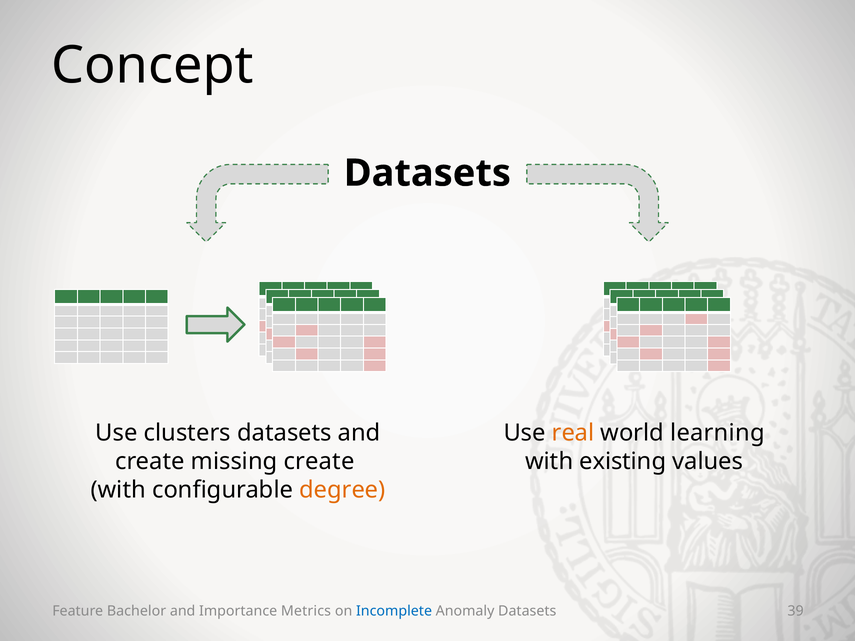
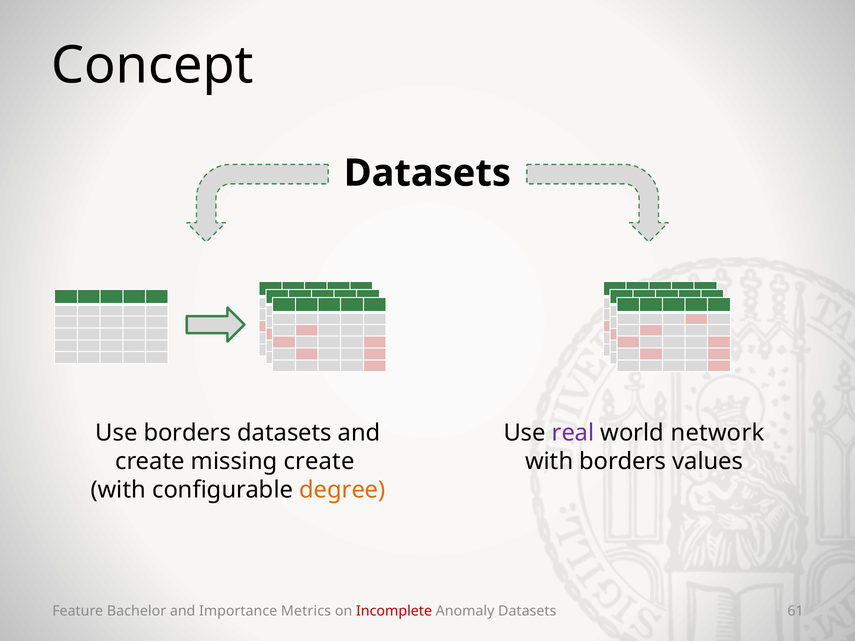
Use clusters: clusters -> borders (187, 433)
real colour: orange -> purple (573, 433)
learning: learning -> network (718, 433)
with existing: existing -> borders (623, 462)
Incomplete colour: blue -> red (394, 611)
39: 39 -> 61 (796, 611)
